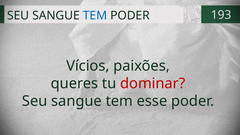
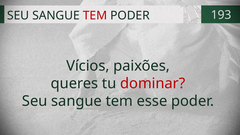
TEM colour: blue -> red (95, 16)
